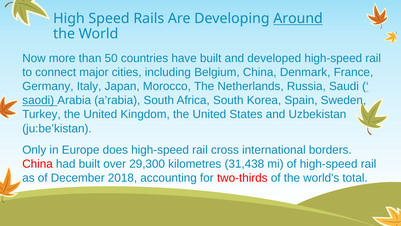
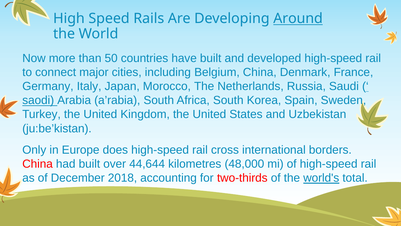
29,300: 29,300 -> 44,644 (147, 164)
31,438: 31,438 -> 48,000 (244, 164)
world's underline: none -> present (321, 178)
